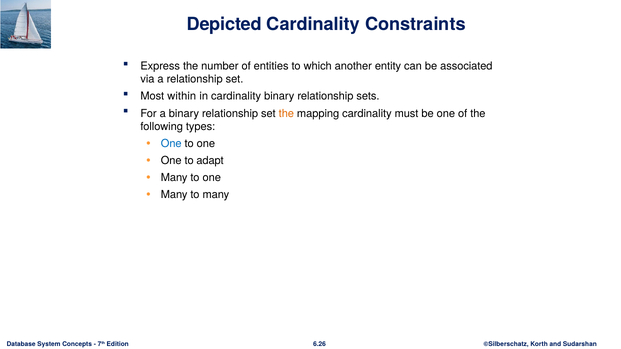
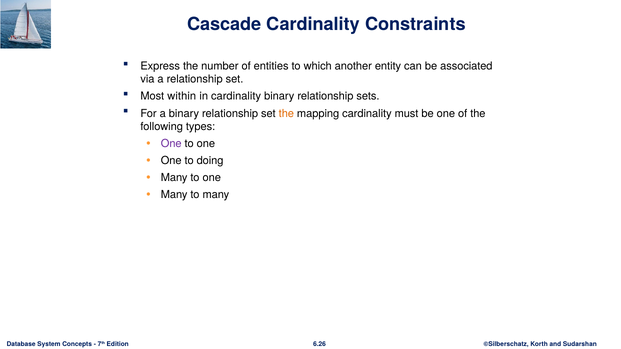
Depicted: Depicted -> Cascade (224, 24)
One colour: blue -> purple (171, 144)
adapt: adapt -> doing (210, 161)
